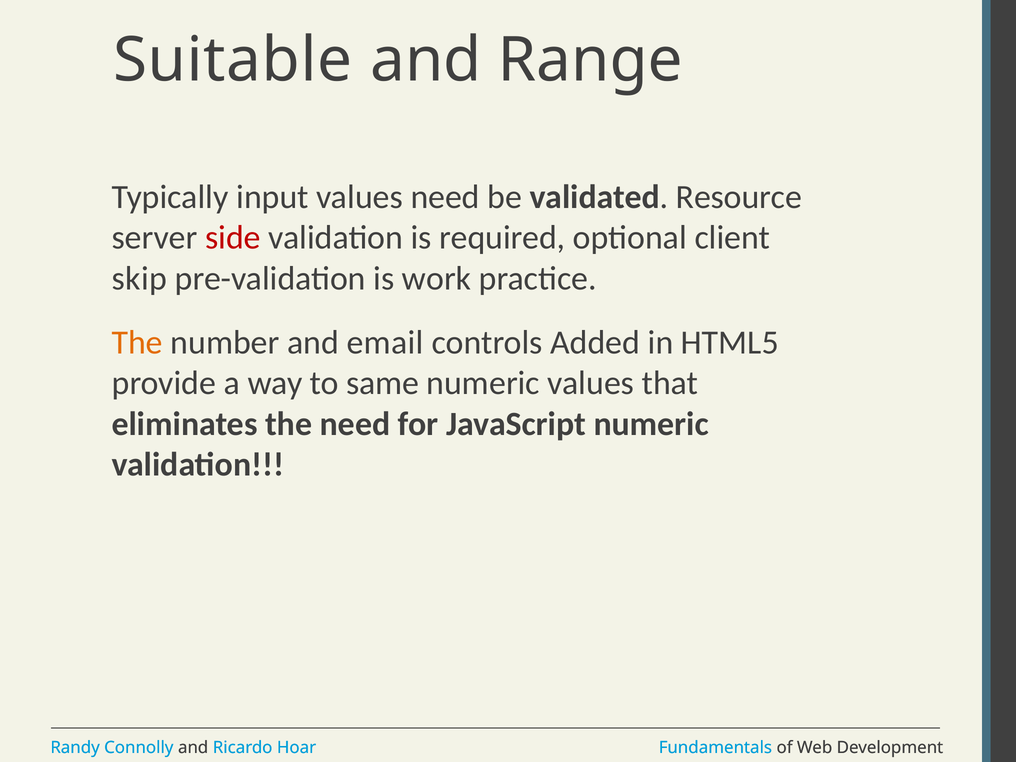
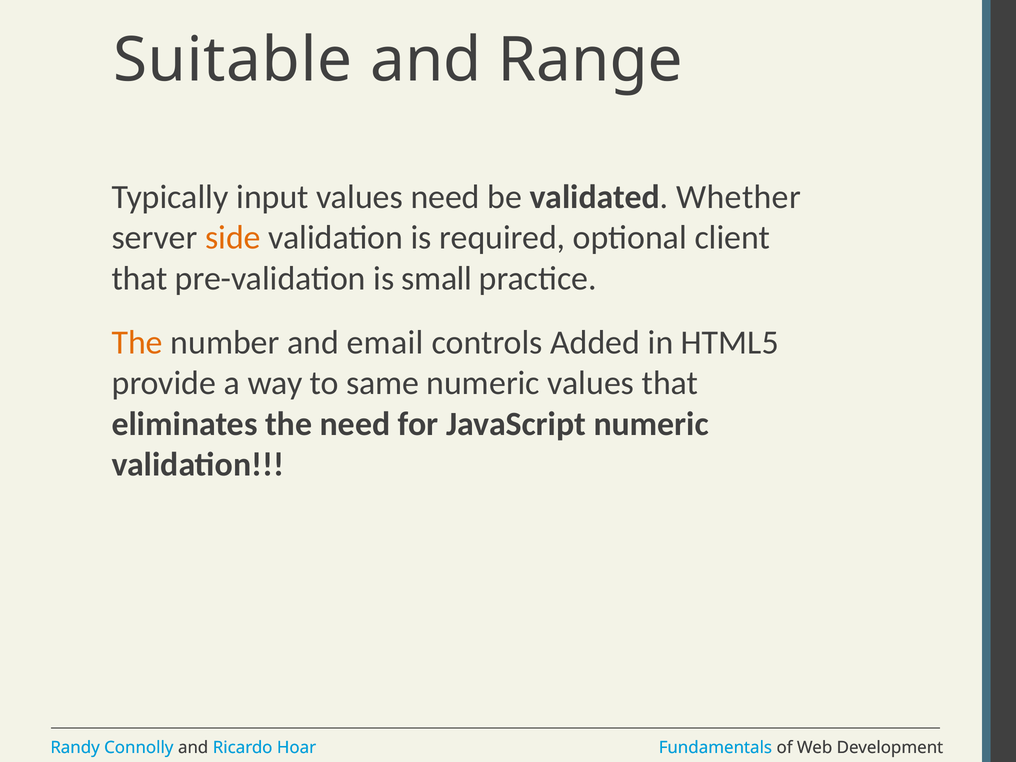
Resource: Resource -> Whether (739, 197)
side colour: red -> orange (233, 238)
skip: skip -> that (140, 278)
work: work -> small (437, 278)
